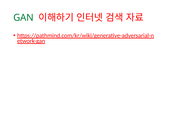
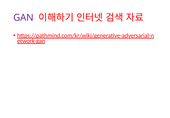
GAN colour: green -> purple (23, 18)
